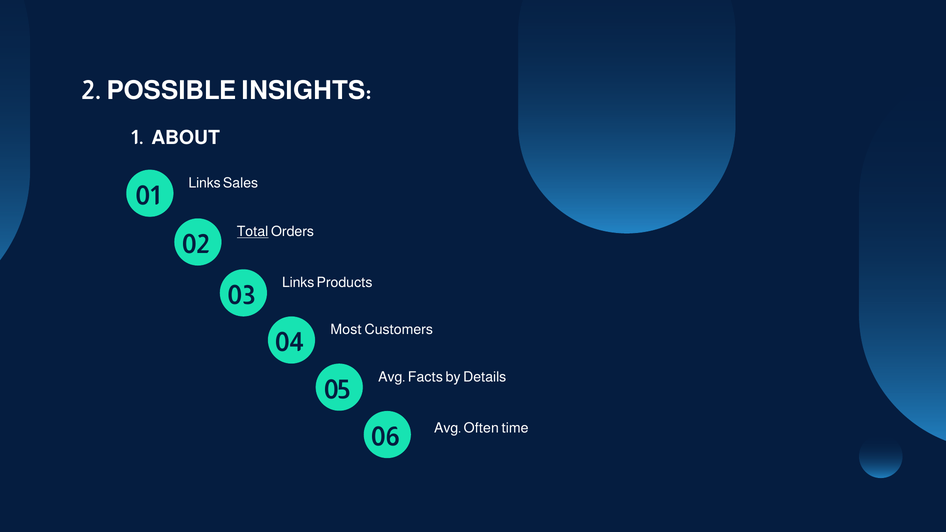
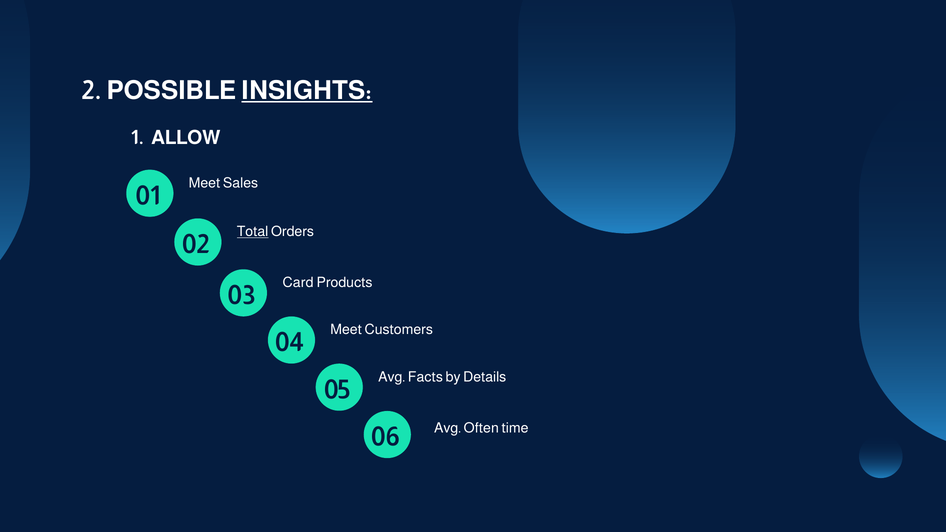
INSIGHTS underline: none -> present (307, 90)
ABOUT: ABOUT -> ALLOW (186, 138)
Links: Links -> Meet (205, 183)
Links: Links -> Card (298, 283)
Most: Most -> Meet (346, 330)
